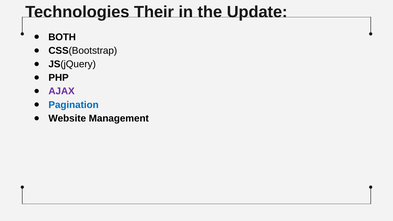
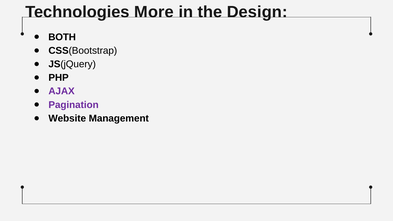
Their: Their -> More (154, 12)
Update: Update -> Design (257, 12)
Pagination colour: blue -> purple (74, 105)
